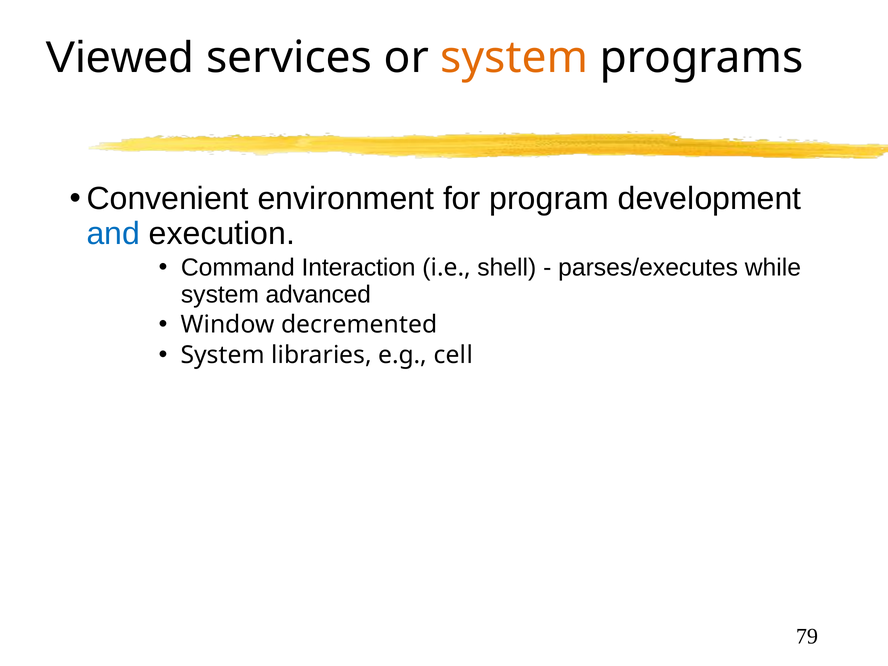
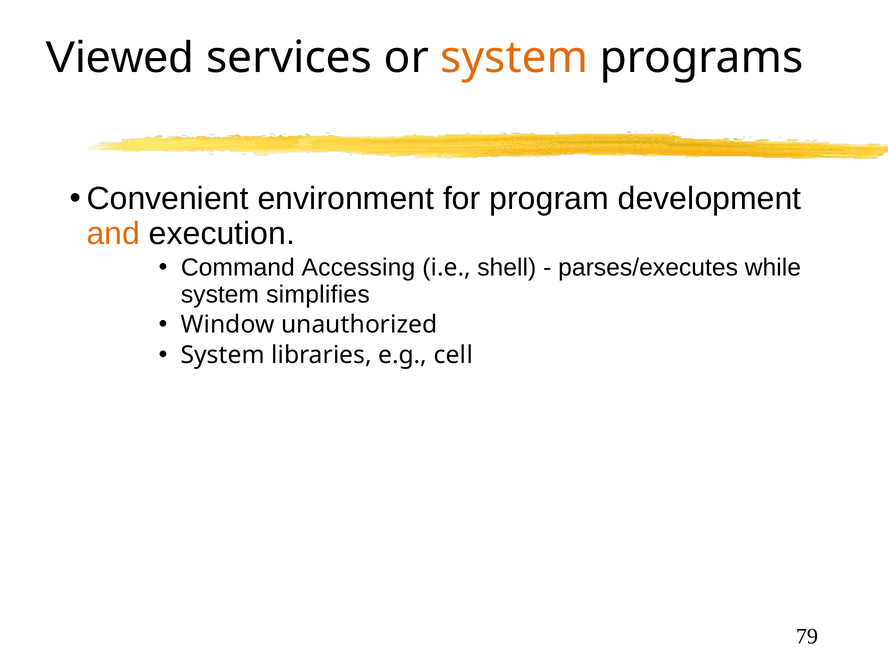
and colour: blue -> orange (113, 233)
Interaction: Interaction -> Accessing (358, 268)
advanced: advanced -> simplifies (318, 294)
decremented: decremented -> unauthorized (359, 325)
